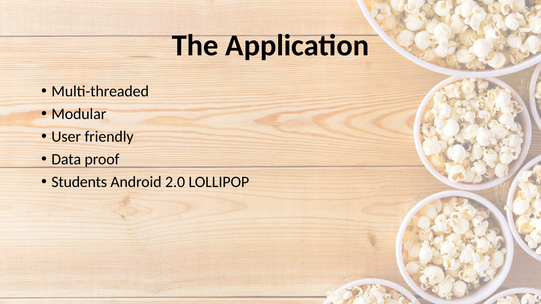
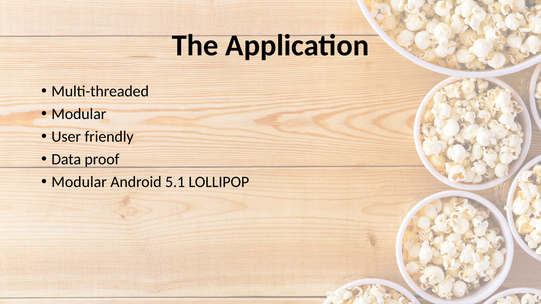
Students: Students -> Modular (79, 182)
2.0: 2.0 -> 5.1 (175, 182)
